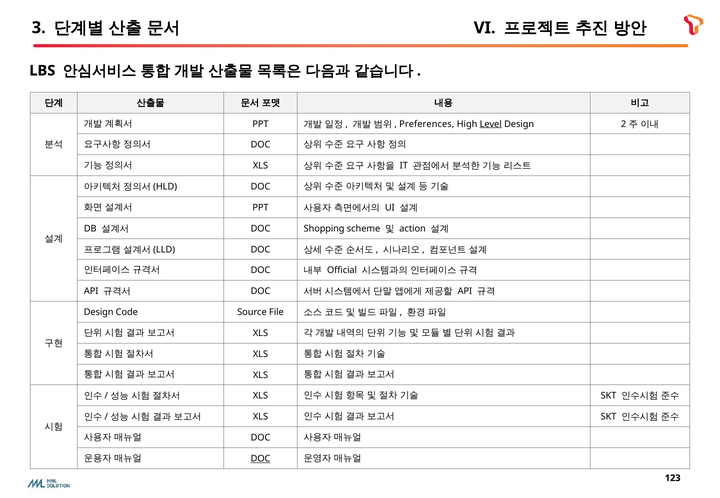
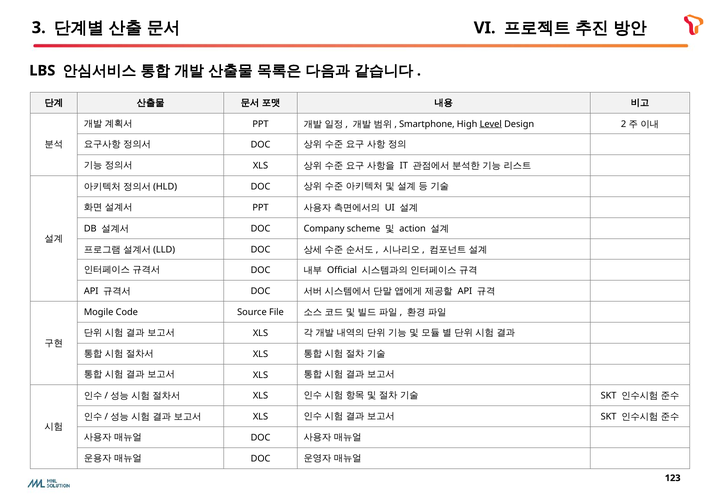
Preferences: Preferences -> Smartphone (427, 124)
Shopping: Shopping -> Company (324, 229)
Design: Design -> Mogile (99, 313)
DOC underline: present -> none (261, 459)
